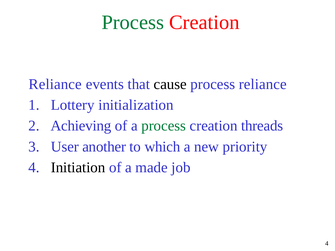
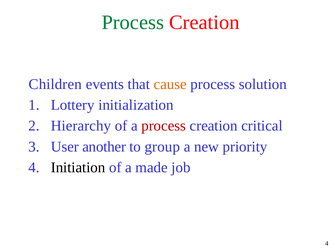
Reliance: Reliance -> Children (55, 84)
cause colour: black -> orange (170, 84)
process reliance: reliance -> solution (263, 84)
Achieving: Achieving -> Hierarchy (81, 126)
process colour: green -> red (164, 126)
threads: threads -> critical (262, 126)
which: which -> group (162, 147)
